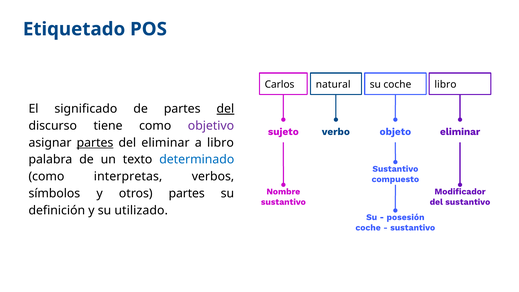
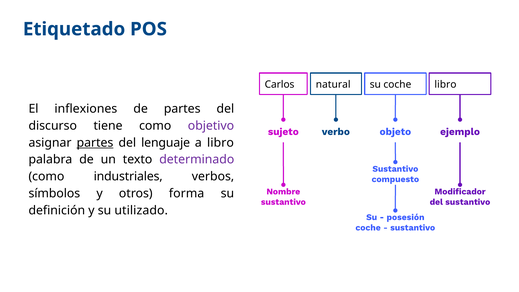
significado: significado -> inflexiones (86, 109)
del underline: present -> none (225, 109)
objeto eliminar: eliminar -> ejemplo (460, 132)
del eliminar: eliminar -> lenguaje (166, 143)
determinado colour: blue -> purple (197, 160)
interpretas: interpretas -> industriales (128, 176)
otros partes: partes -> forma (187, 193)
